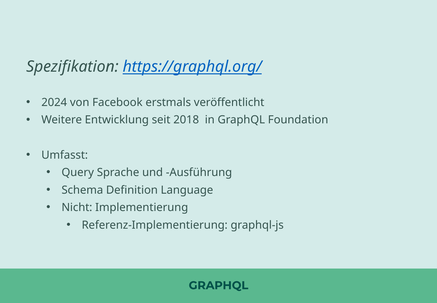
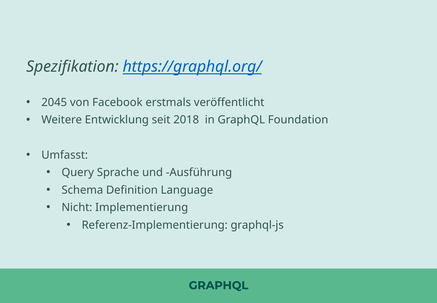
2024: 2024 -> 2045 (54, 102)
